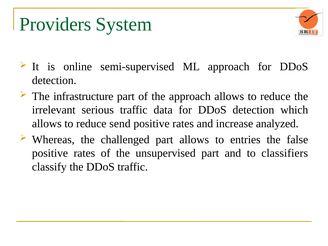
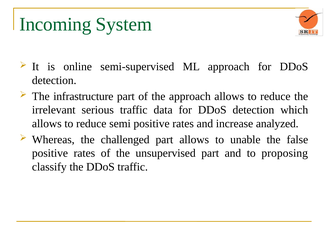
Providers: Providers -> Incoming (55, 24)
send: send -> semi (120, 124)
entries: entries -> unable (245, 140)
classifiers: classifiers -> proposing (285, 153)
